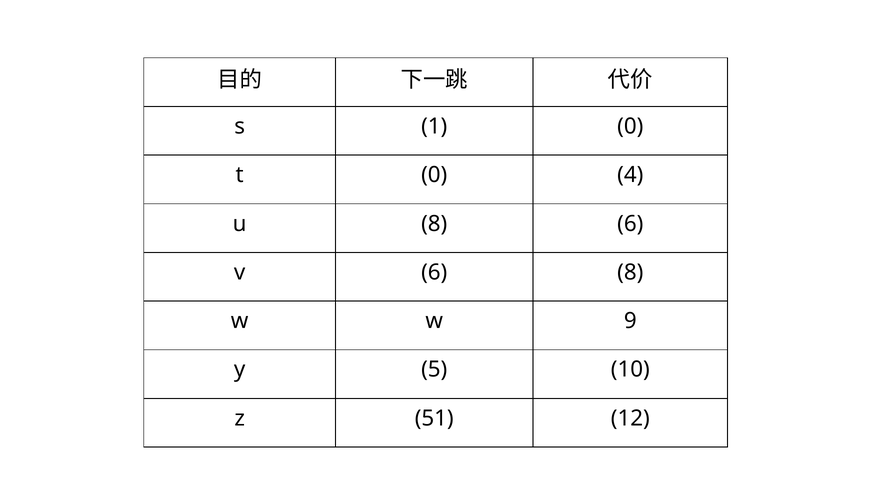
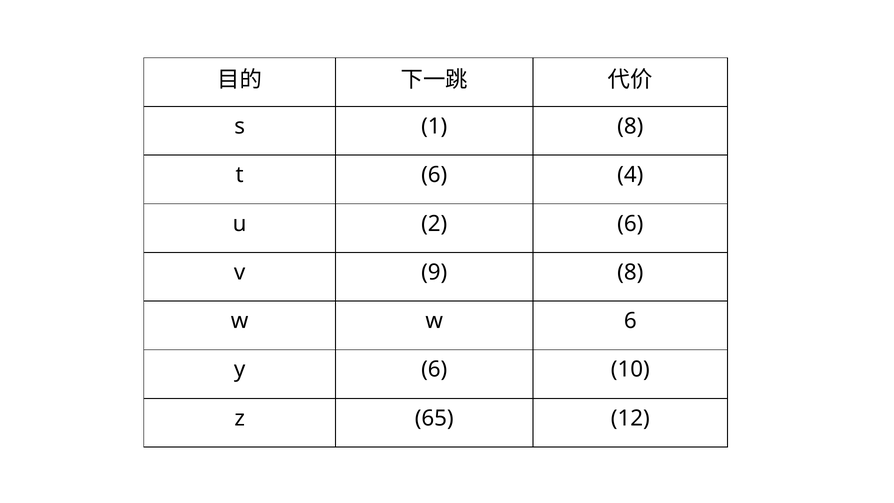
1 0: 0 -> 8 (630, 126)
t 0: 0 -> 6 (434, 175)
u 8: 8 -> 2 (434, 224)
v 6: 6 -> 9 (434, 272)
w 9: 9 -> 6 (630, 321)
y 5: 5 -> 6 (434, 370)
51: 51 -> 65 (434, 418)
